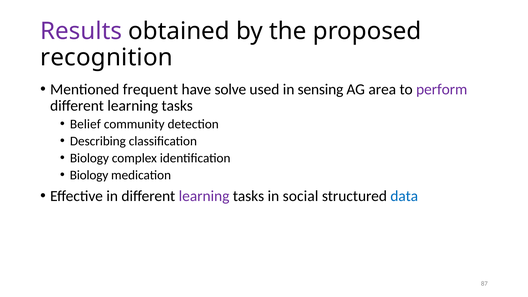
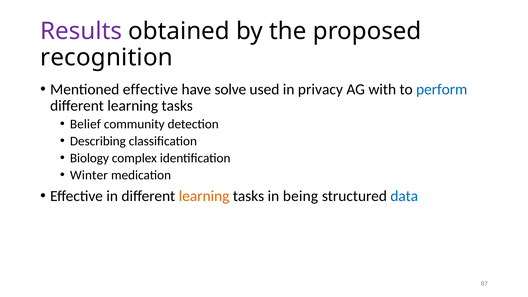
Mentioned frequent: frequent -> effective (150, 89)
sensing: sensing -> privacy (320, 89)
area: area -> with (382, 89)
perform colour: purple -> blue (442, 89)
Biology: Biology -> Winter (89, 175)
learning colour: purple -> orange (204, 196)
social: social -> being (301, 196)
